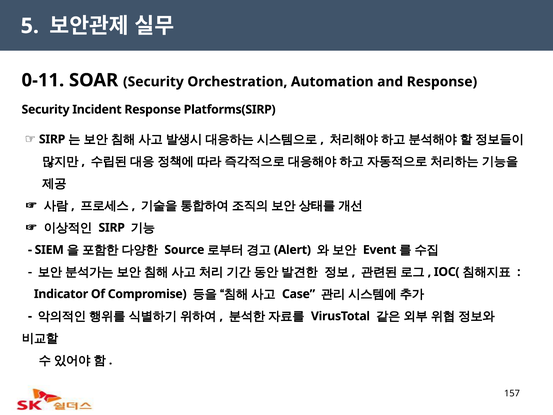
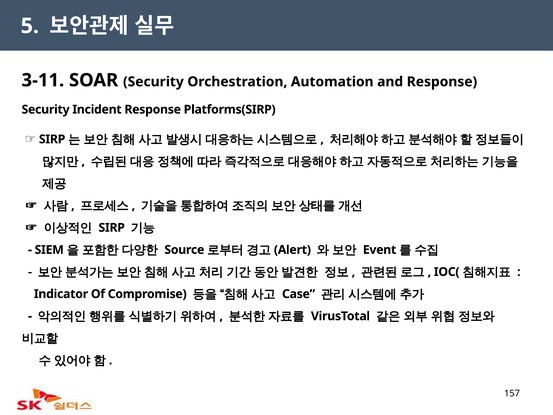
0-11: 0-11 -> 3-11 (43, 80)
